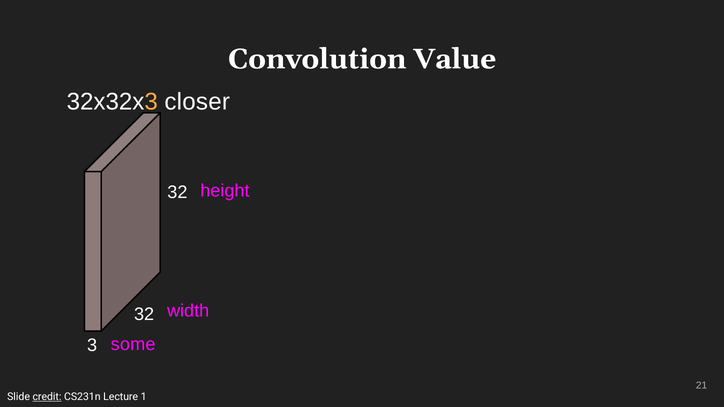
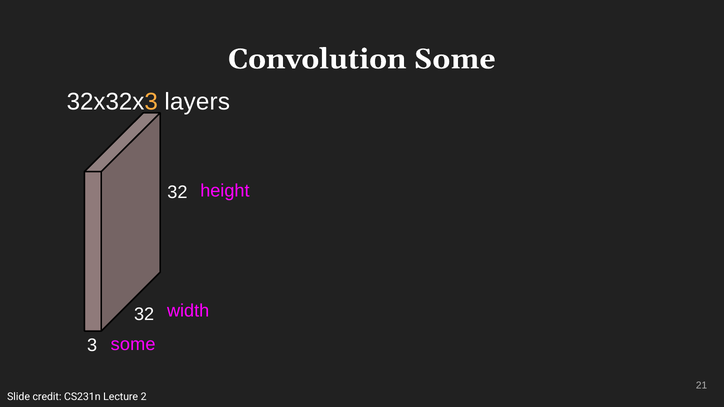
Convolution Value: Value -> Some (455, 59)
closer: closer -> layers (197, 102)
credit underline: present -> none (47, 397)
1: 1 -> 2 (144, 397)
